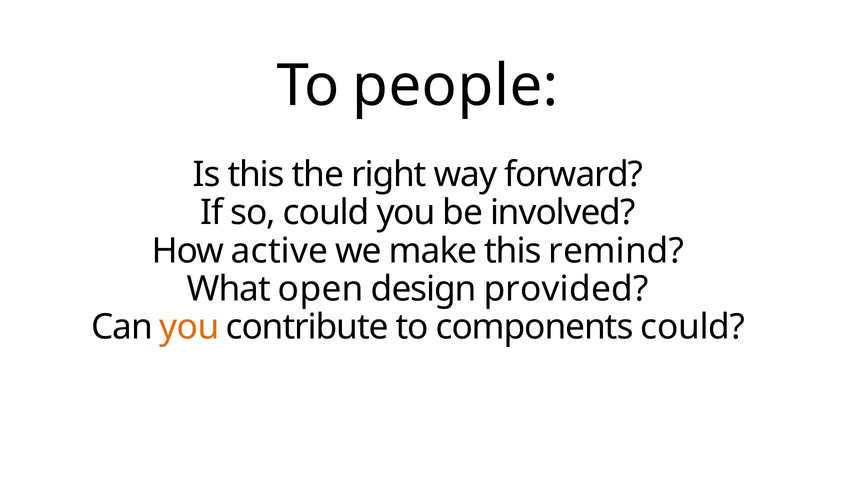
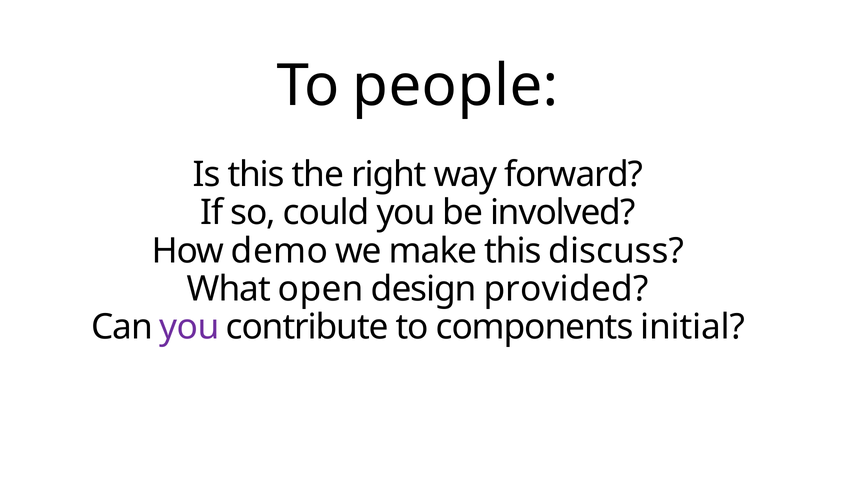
active: active -> demo (279, 251)
remind: remind -> discuss (616, 251)
you colour: orange -> purple (190, 327)
components could: could -> initial (693, 327)
